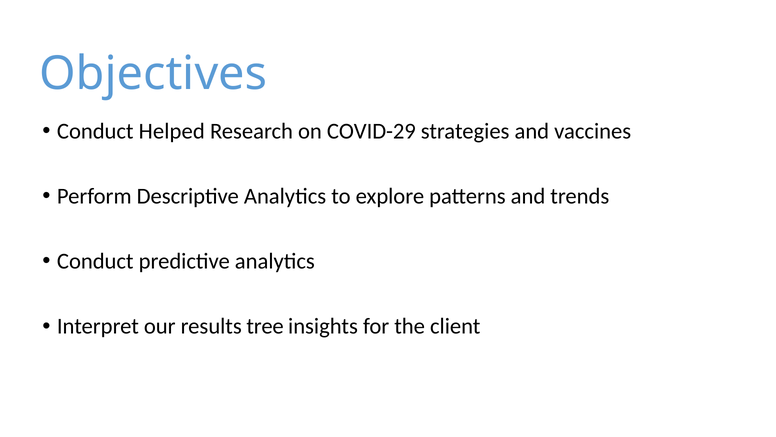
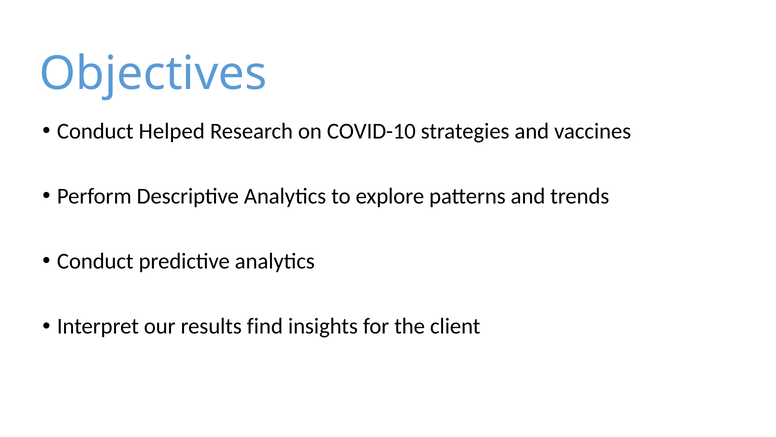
COVID-29: COVID-29 -> COVID-10 (371, 131)
tree: tree -> find (265, 326)
